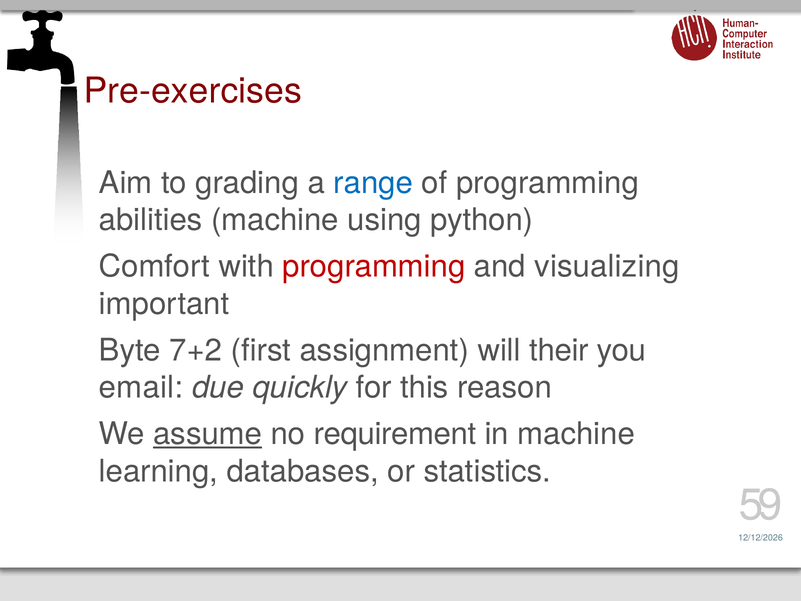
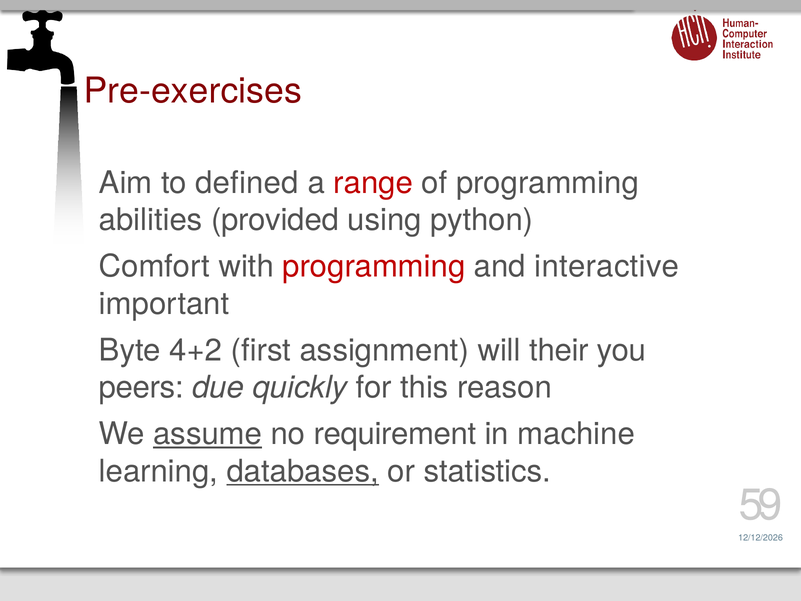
grading: grading -> defined (247, 183)
range colour: blue -> red (373, 183)
abilities machine: machine -> provided (275, 220)
visualizing: visualizing -> interactive (607, 266)
7+2: 7+2 -> 4+2 (196, 350)
email: email -> peers (141, 387)
databases underline: none -> present (303, 471)
